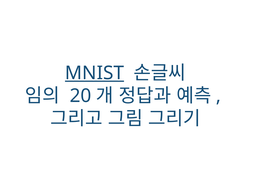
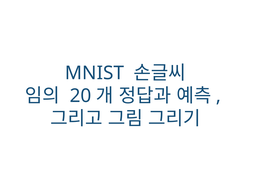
MNIST underline: present -> none (94, 73)
